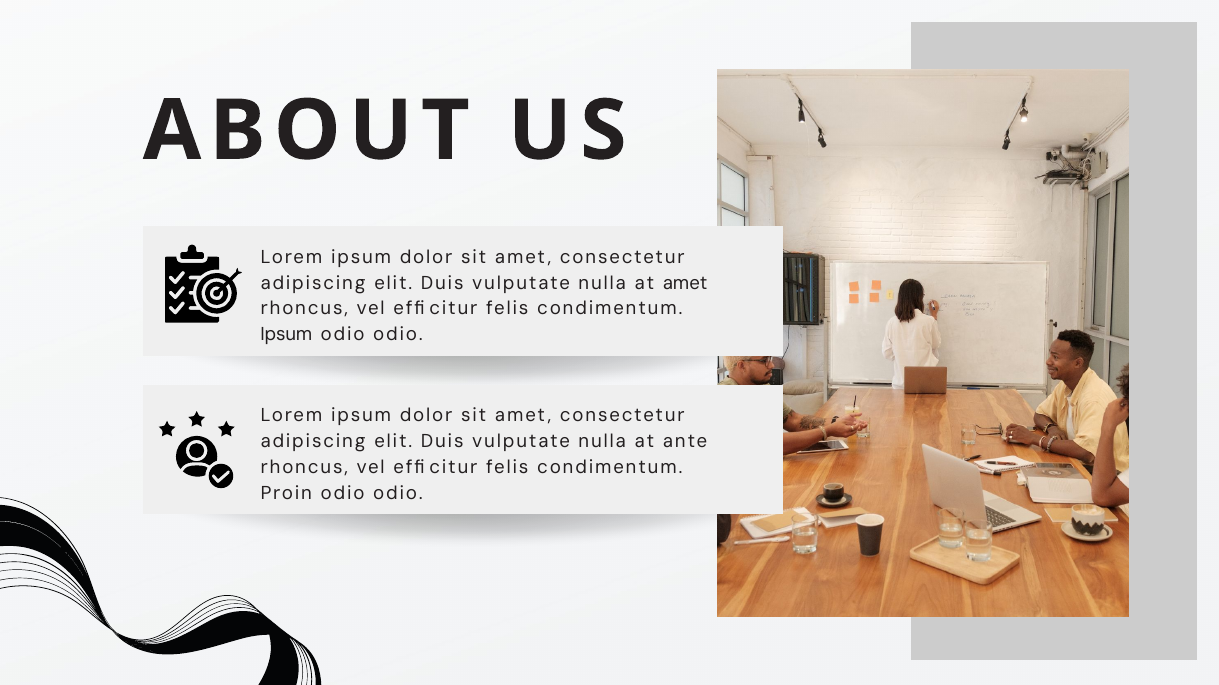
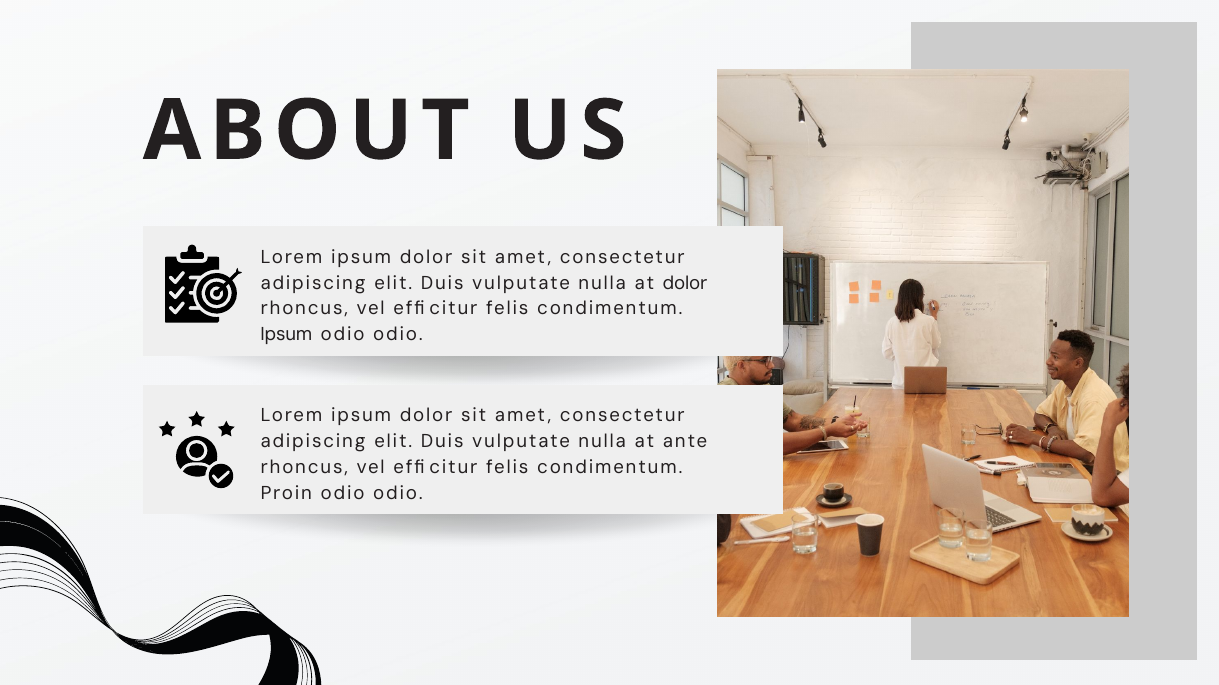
at amet: amet -> dolor (685, 283)
